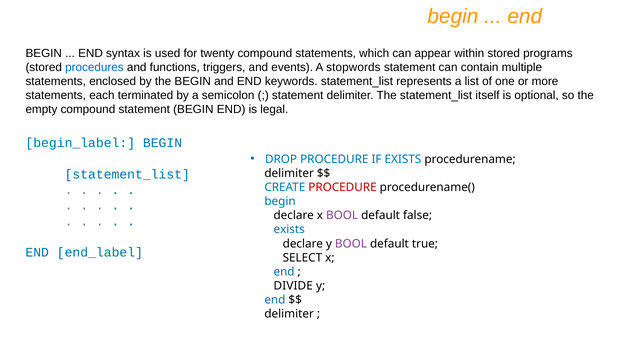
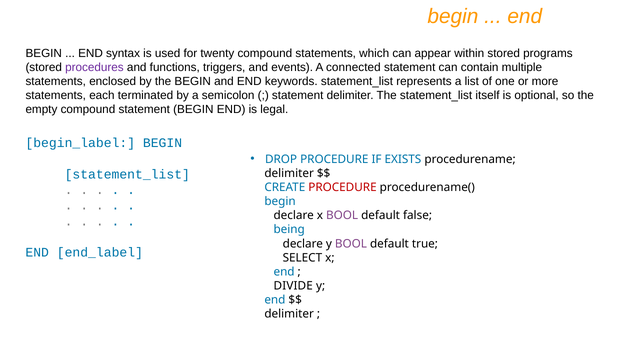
procedures colour: blue -> purple (94, 67)
stopwords: stopwords -> connected (353, 67)
exists: exists -> being (289, 229)
